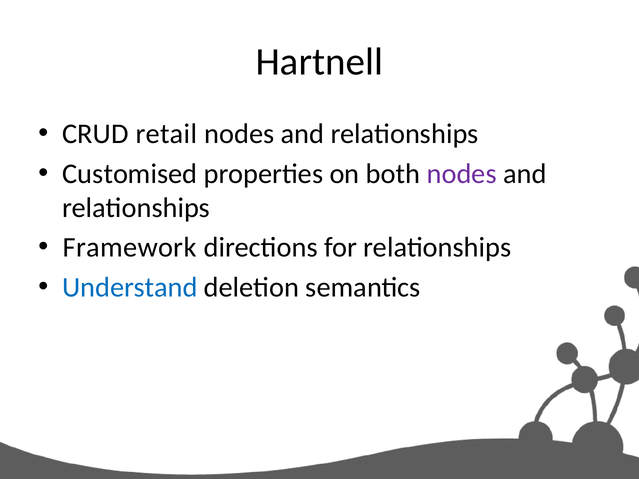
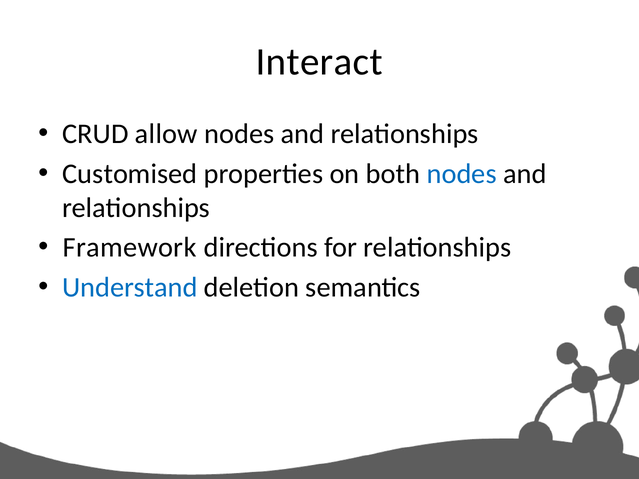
Hartnell: Hartnell -> Interact (319, 62)
retail: retail -> allow (166, 134)
nodes colour: purple -> blue (462, 174)
